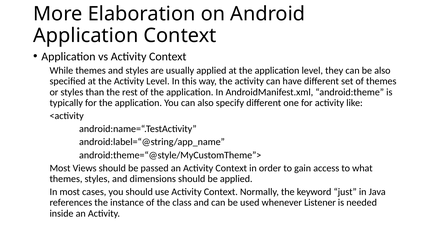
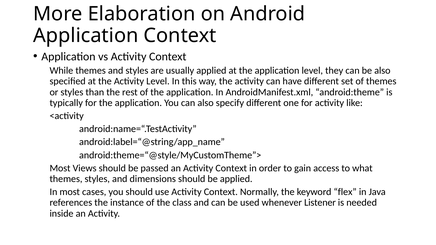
just: just -> flex (345, 192)
